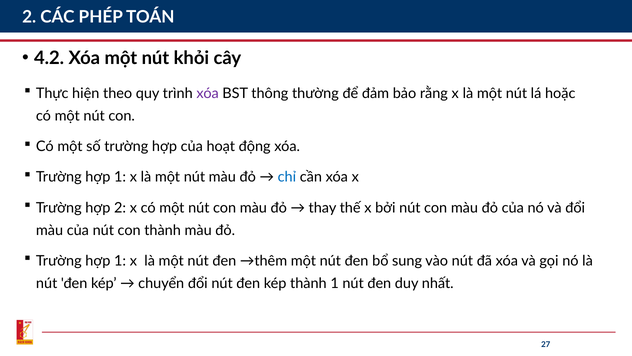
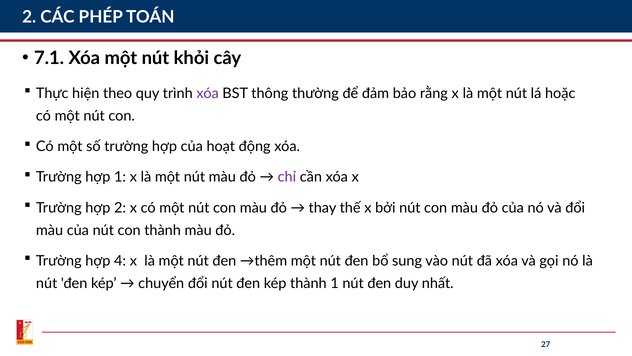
4.2: 4.2 -> 7.1 (49, 58)
chỉ colour: blue -> purple (287, 177)
1: 1 -> 4 (120, 261)
